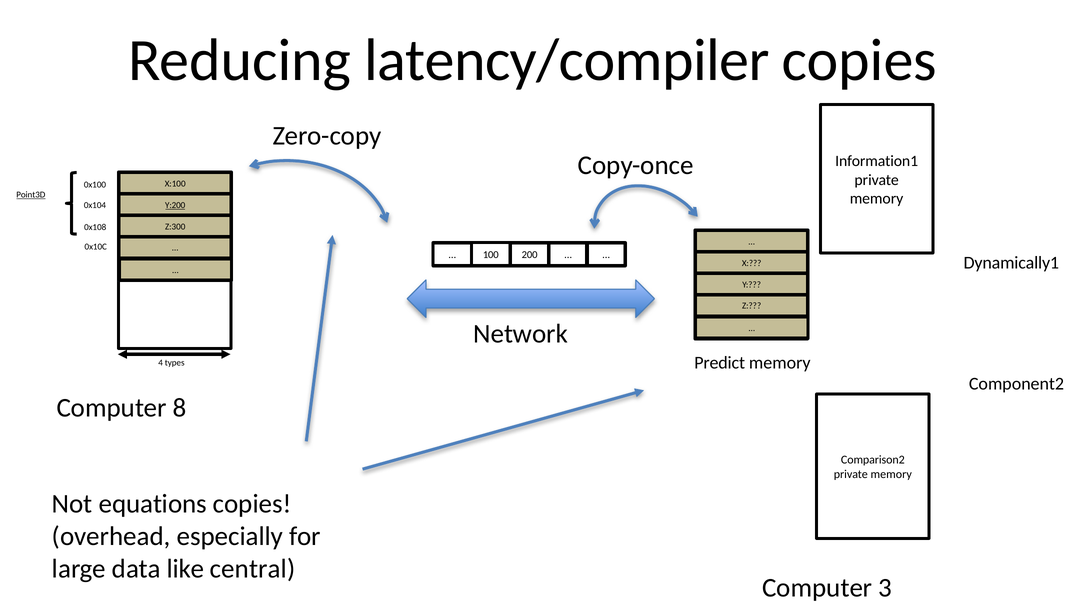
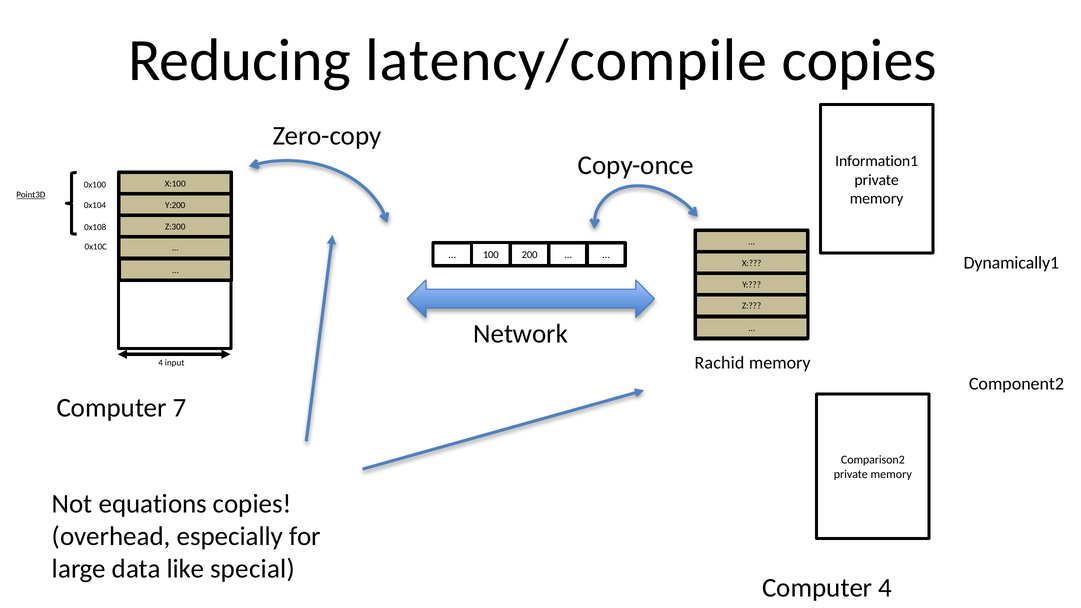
latency/compiler: latency/compiler -> latency/compile (566, 61)
Y:200 underline: present -> none (175, 205)
Predict: Predict -> Rachid (719, 363)
types: types -> input (175, 363)
8: 8 -> 7 (180, 408)
central: central -> special (253, 569)
Computer 3: 3 -> 4 (885, 588)
